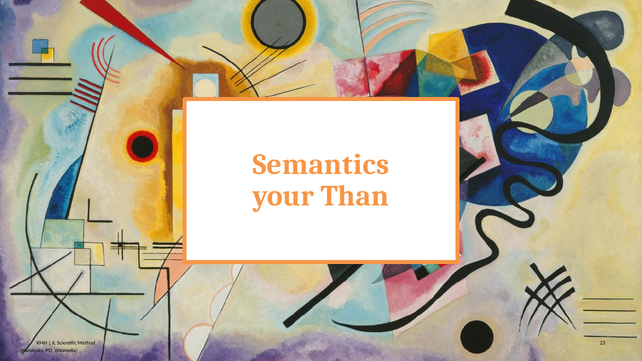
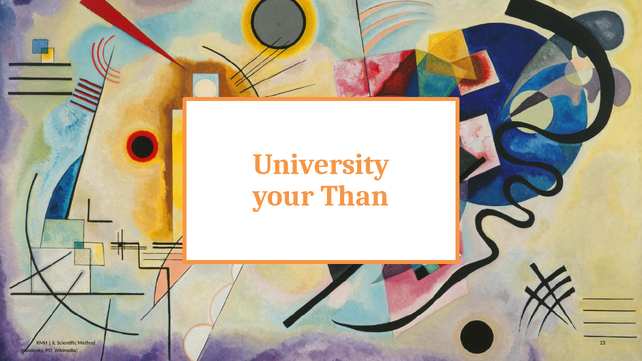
Semantics: Semantics -> University (321, 164)
